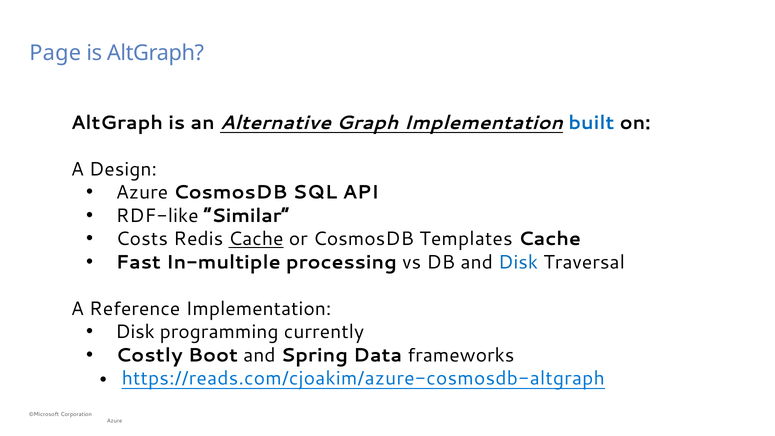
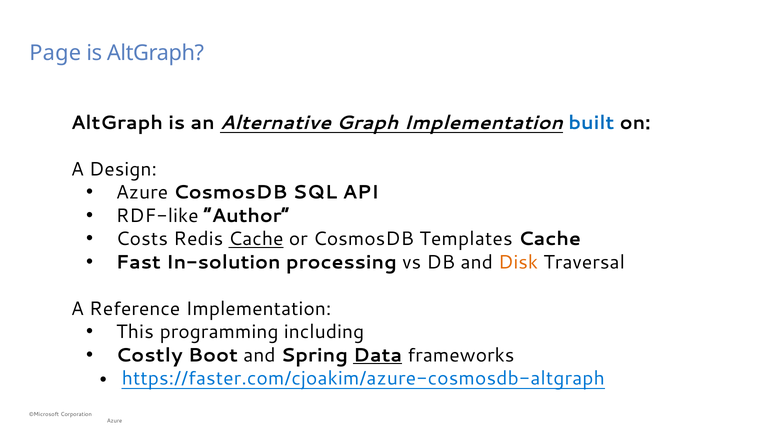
Similar: Similar -> Author (247, 216)
In-multiple: In-multiple -> In-solution (223, 262)
Disk colour: blue -> orange (518, 262)
Disk: Disk -> This (135, 332)
currently: currently -> including (324, 332)
Data underline: none -> present (378, 355)
https://reads.com/cjoakim/azure-cosmosdb-altgraph: https://reads.com/cjoakim/azure-cosmosdb-altgraph -> https://faster.com/cjoakim/azure-cosmosdb-altgraph (363, 379)
